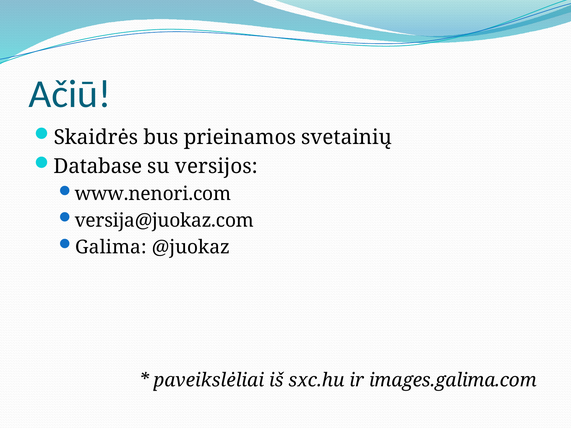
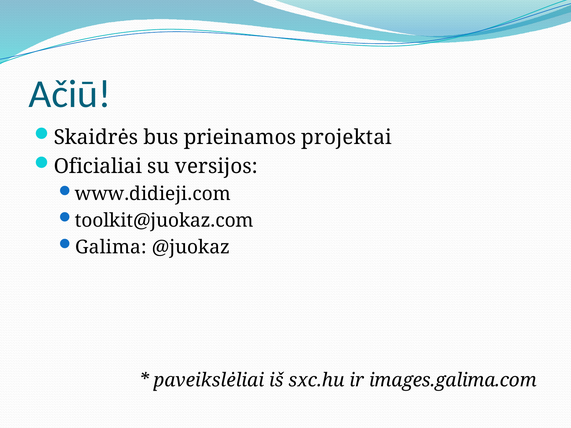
svetainių: svetainių -> projektai (347, 138)
Database: Database -> Oficialiai (98, 166)
www.nenori.com: www.nenori.com -> www.didieji.com (153, 194)
versija@juokaz.com: versija@juokaz.com -> toolkit@juokaz.com (164, 221)
